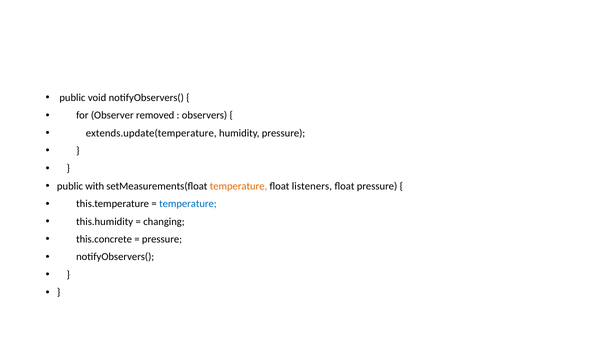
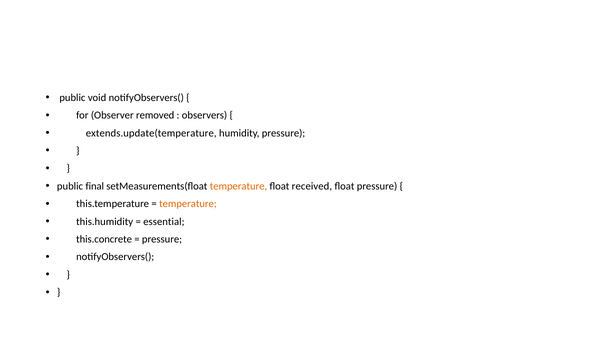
with: with -> final (95, 186)
listeners: listeners -> received (312, 186)
temperature colour: blue -> orange (188, 204)
changing: changing -> essential (164, 222)
